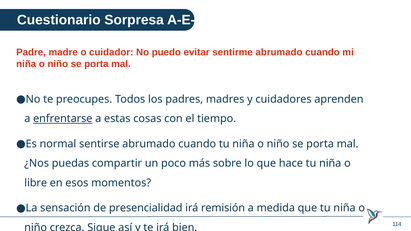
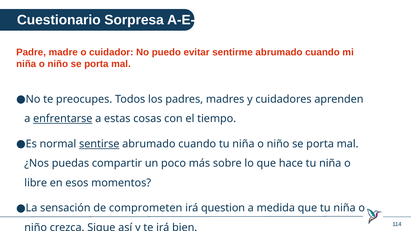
sentirse underline: none -> present (99, 144)
presencialidad: presencialidad -> comprometen (146, 208)
remisión: remisión -> question (223, 208)
